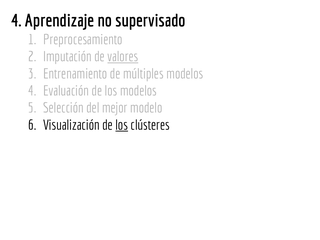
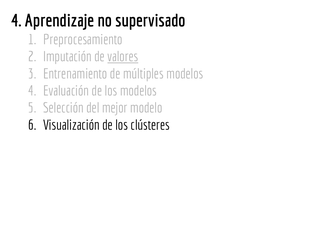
los underline: present -> none (122, 125)
